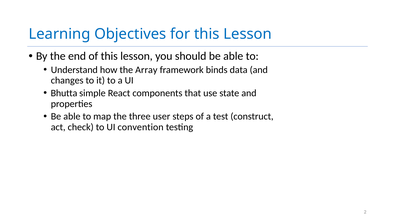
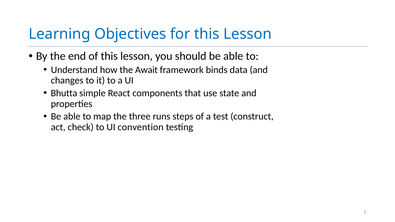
Array: Array -> Await (146, 70)
user: user -> runs (162, 117)
